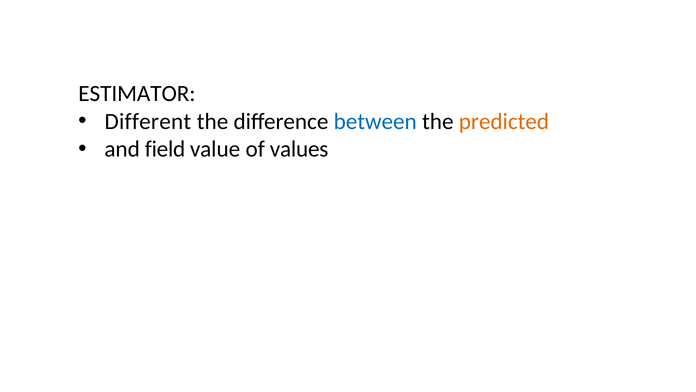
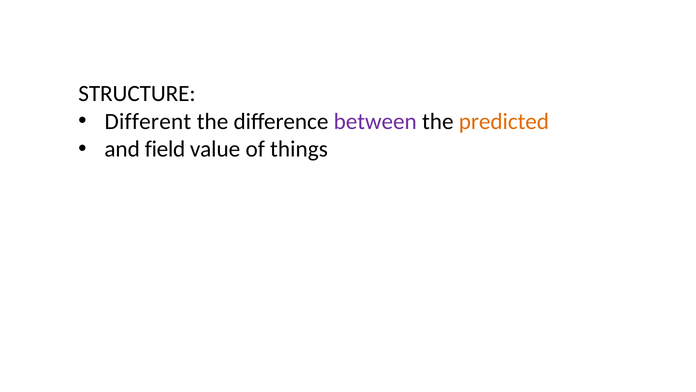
ESTIMATOR: ESTIMATOR -> STRUCTURE (137, 93)
between colour: blue -> purple (375, 121)
values: values -> things (299, 149)
